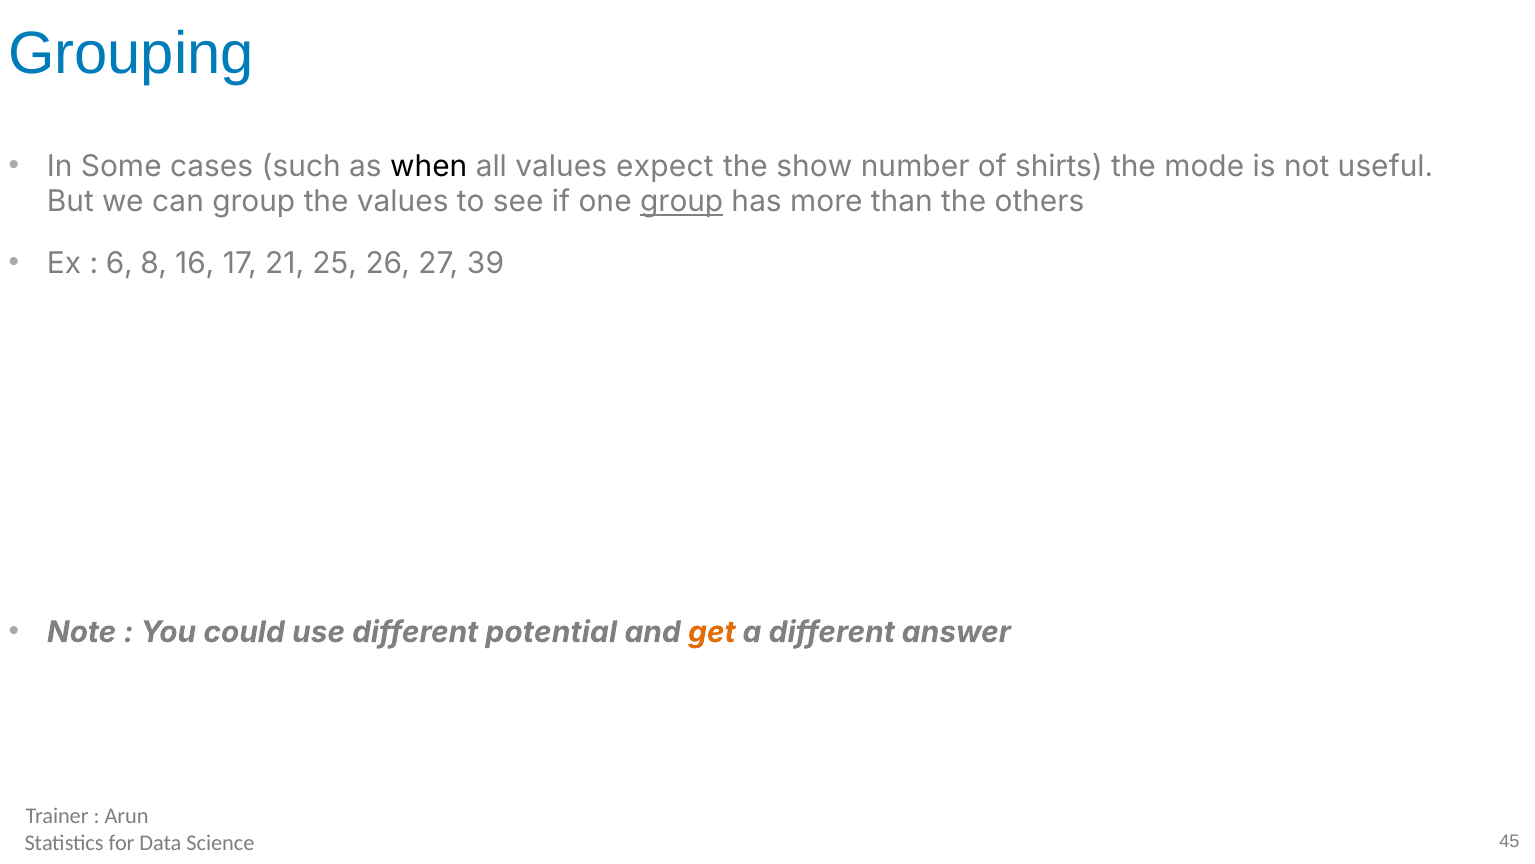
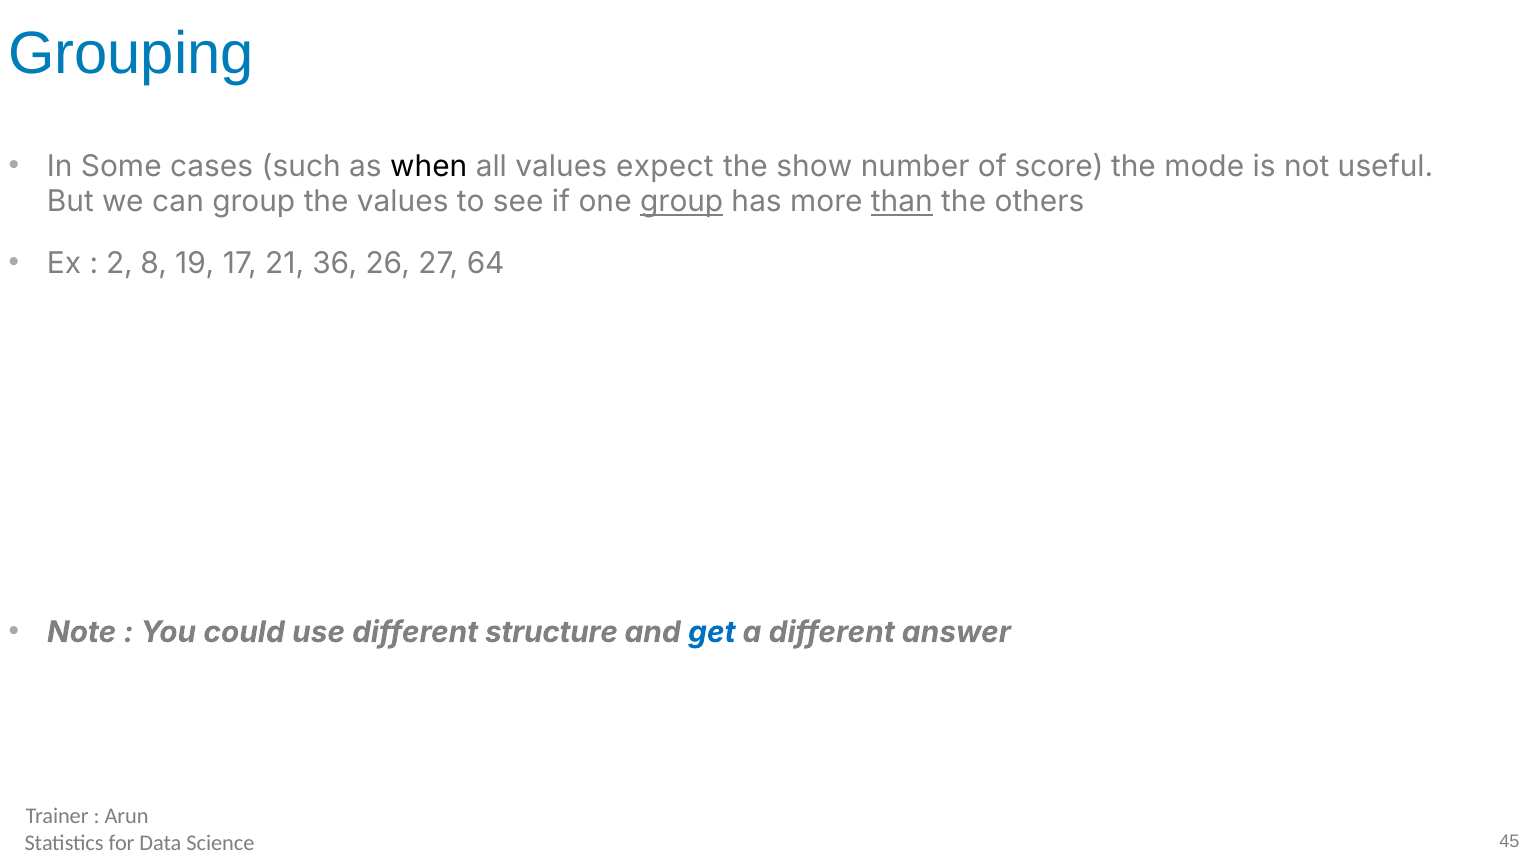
shirts: shirts -> score (1059, 166)
than underline: none -> present (902, 202)
6: 6 -> 2 (119, 263)
16: 16 -> 19 (195, 263)
25: 25 -> 36 (335, 263)
39: 39 -> 64 (486, 263)
potential: potential -> structure (551, 632)
get colour: orange -> blue (712, 632)
